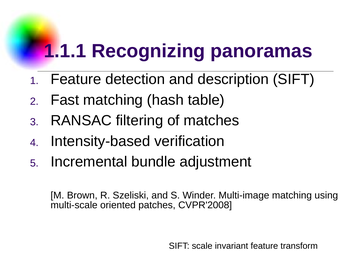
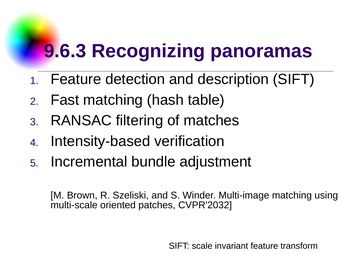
1.1.1: 1.1.1 -> 9.6.3 (65, 51)
CVPR'2008: CVPR'2008 -> CVPR'2032 (205, 205)
